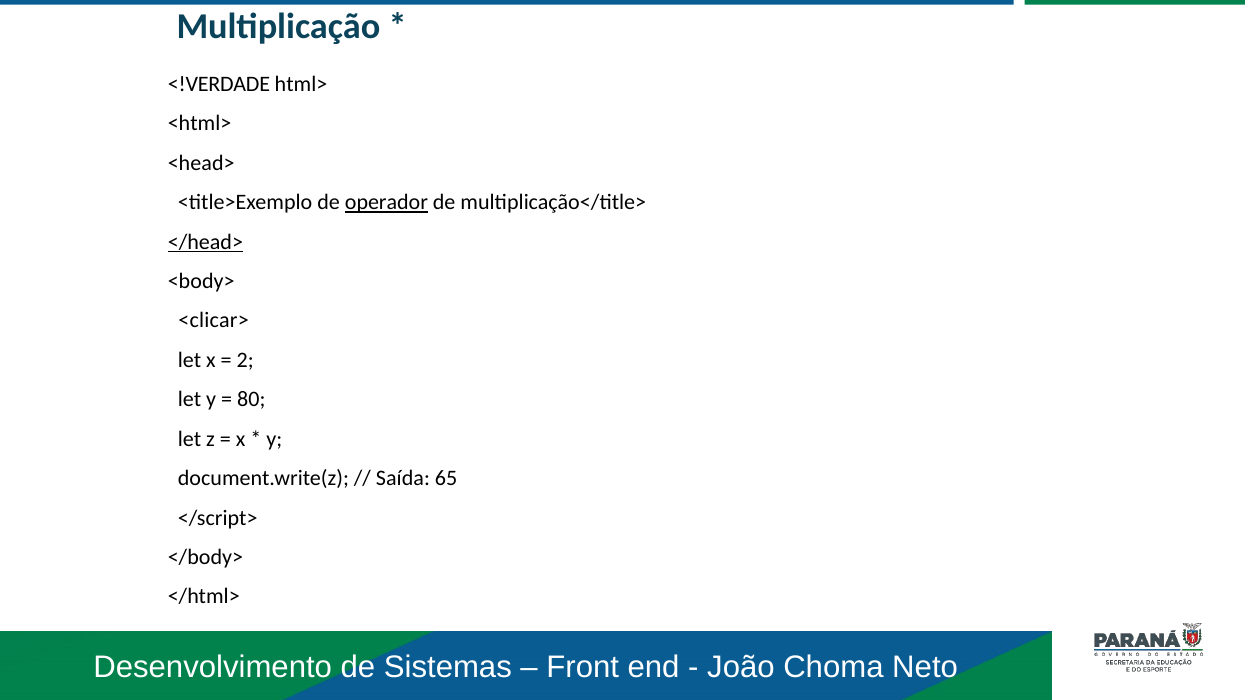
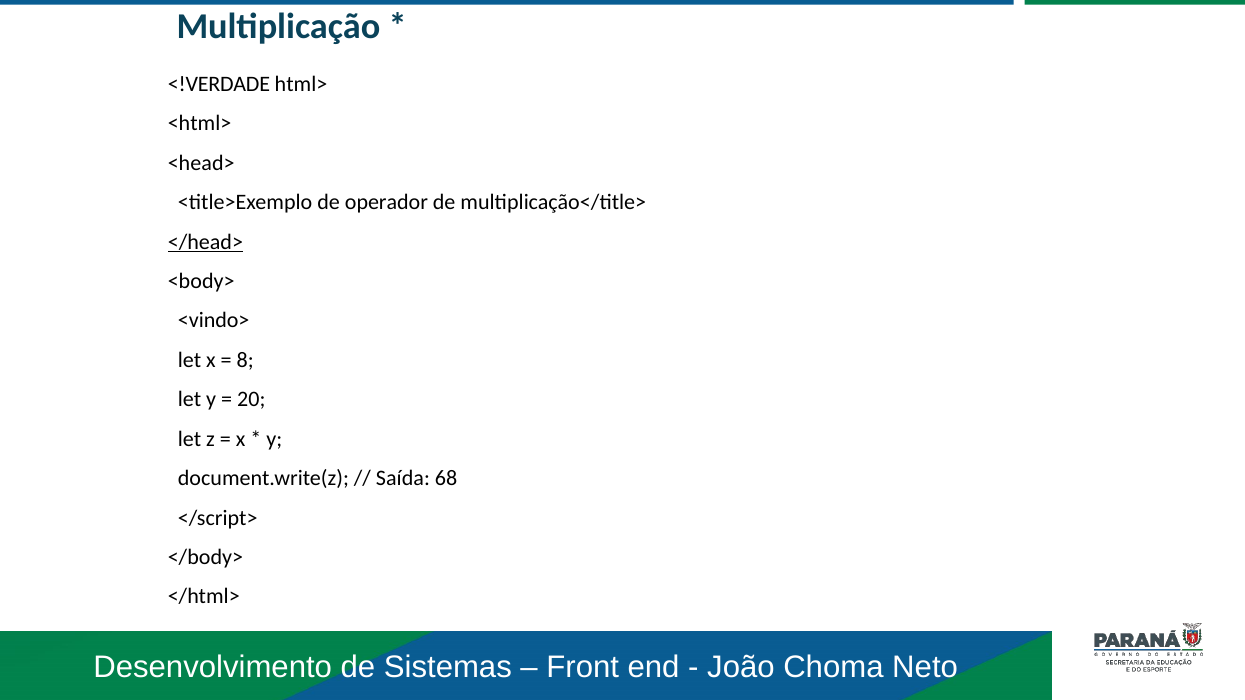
operador underline: present -> none (386, 203)
<clicar>: <clicar> -> <vindo> (214, 321)
2: 2 -> 8 (245, 360)
80: 80 -> 20 (251, 400)
65: 65 -> 68 (446, 479)
